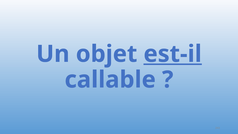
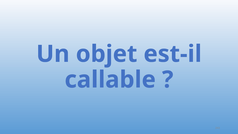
est-il underline: present -> none (173, 54)
